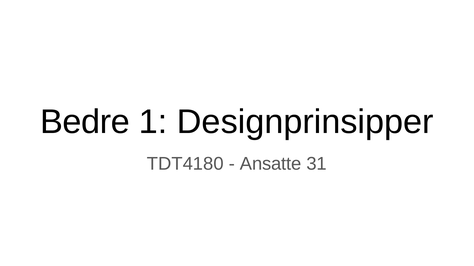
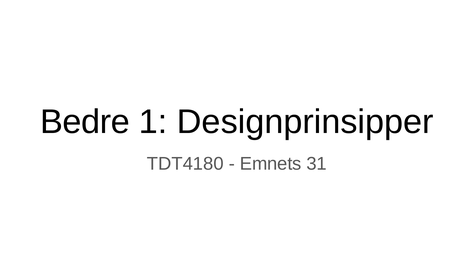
Ansatte: Ansatte -> Emnets (271, 164)
